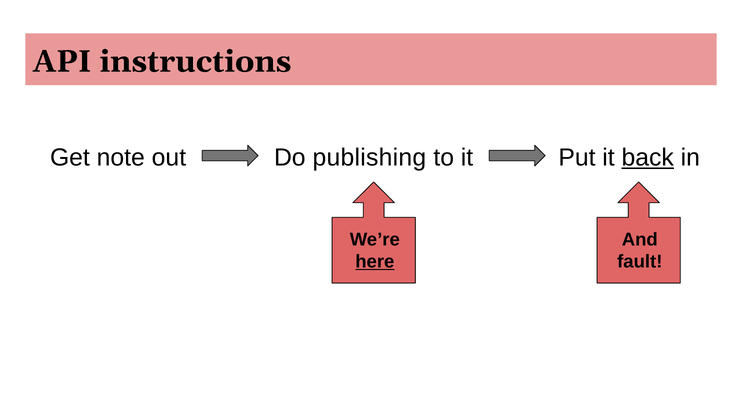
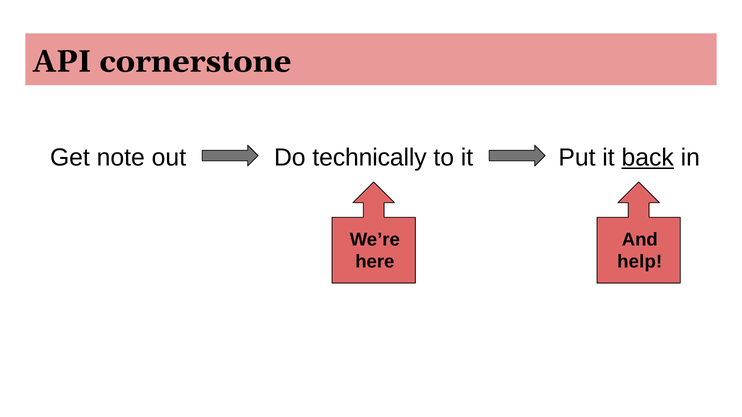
instructions: instructions -> cornerstone (195, 62)
publishing: publishing -> technically (370, 158)
here underline: present -> none (375, 262)
fault: fault -> help (640, 262)
